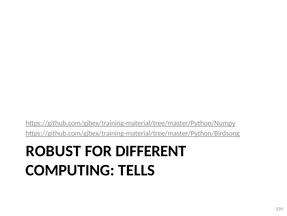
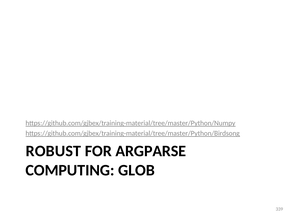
DIFFERENT: DIFFERENT -> ARGPARSE (151, 150)
TELLS: TELLS -> GLOB (136, 170)
